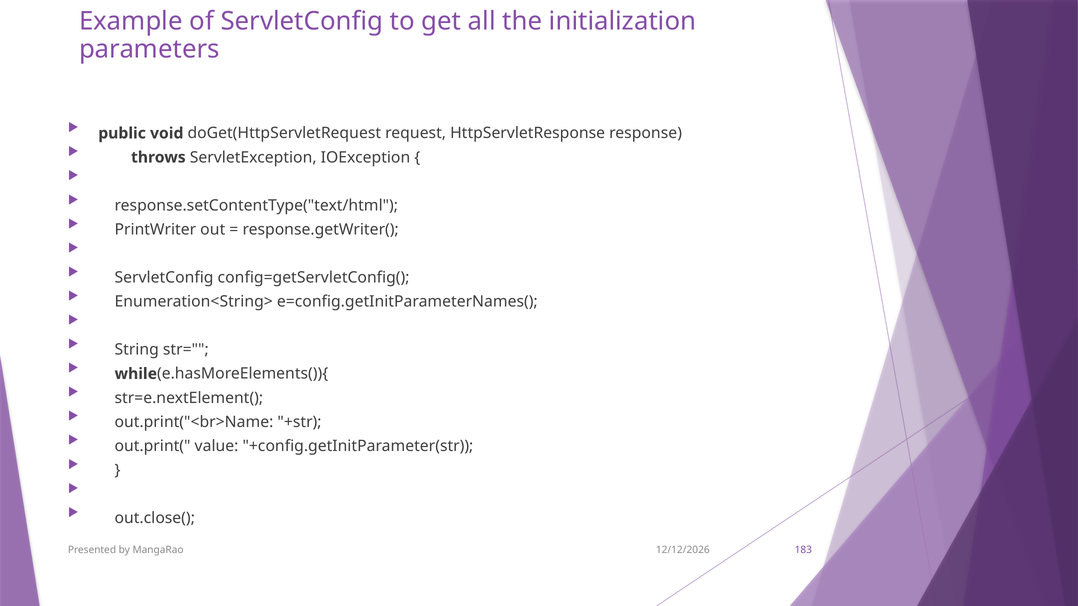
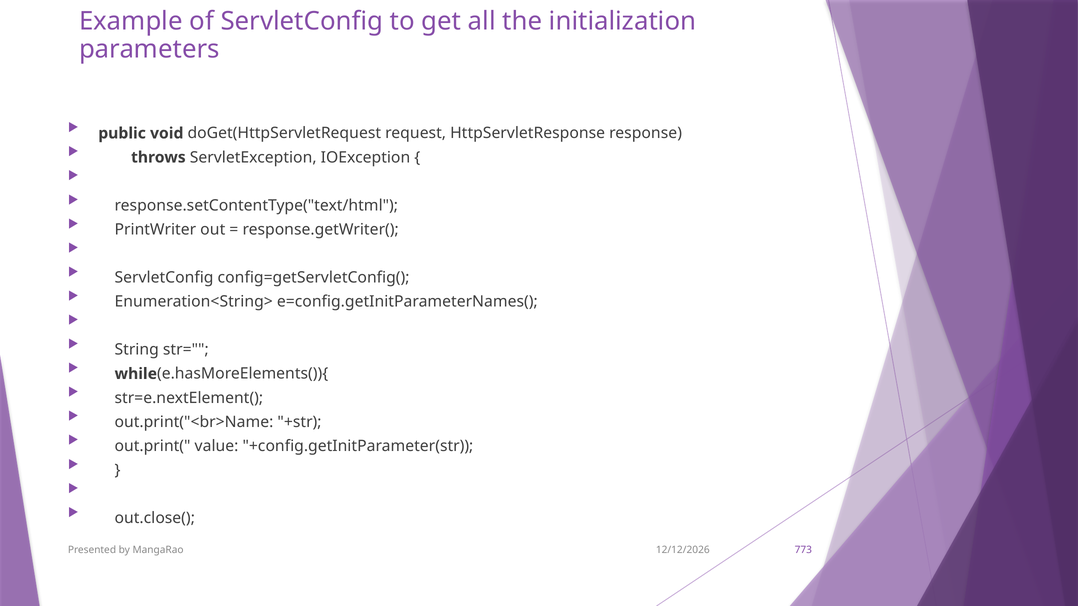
183: 183 -> 773 (803, 550)
